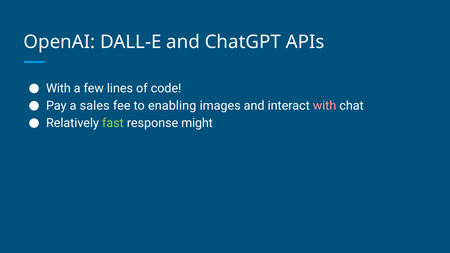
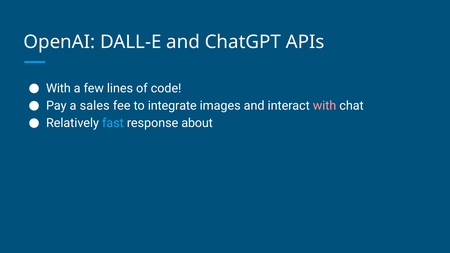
enabling: enabling -> integrate (172, 106)
fast colour: light green -> light blue (113, 123)
might: might -> about (197, 123)
